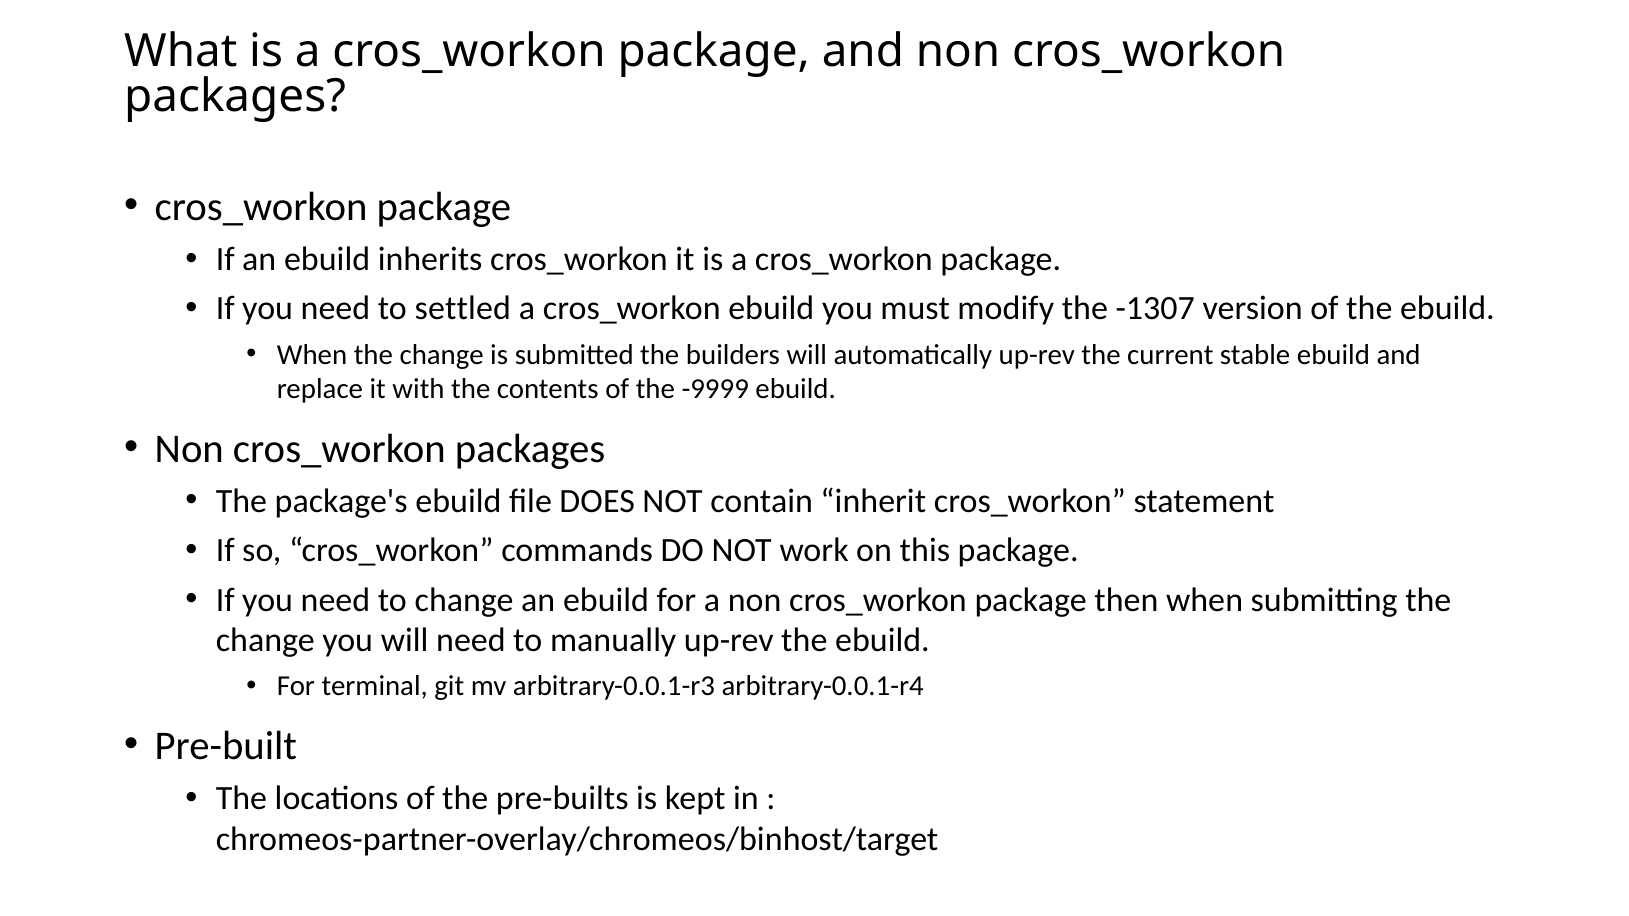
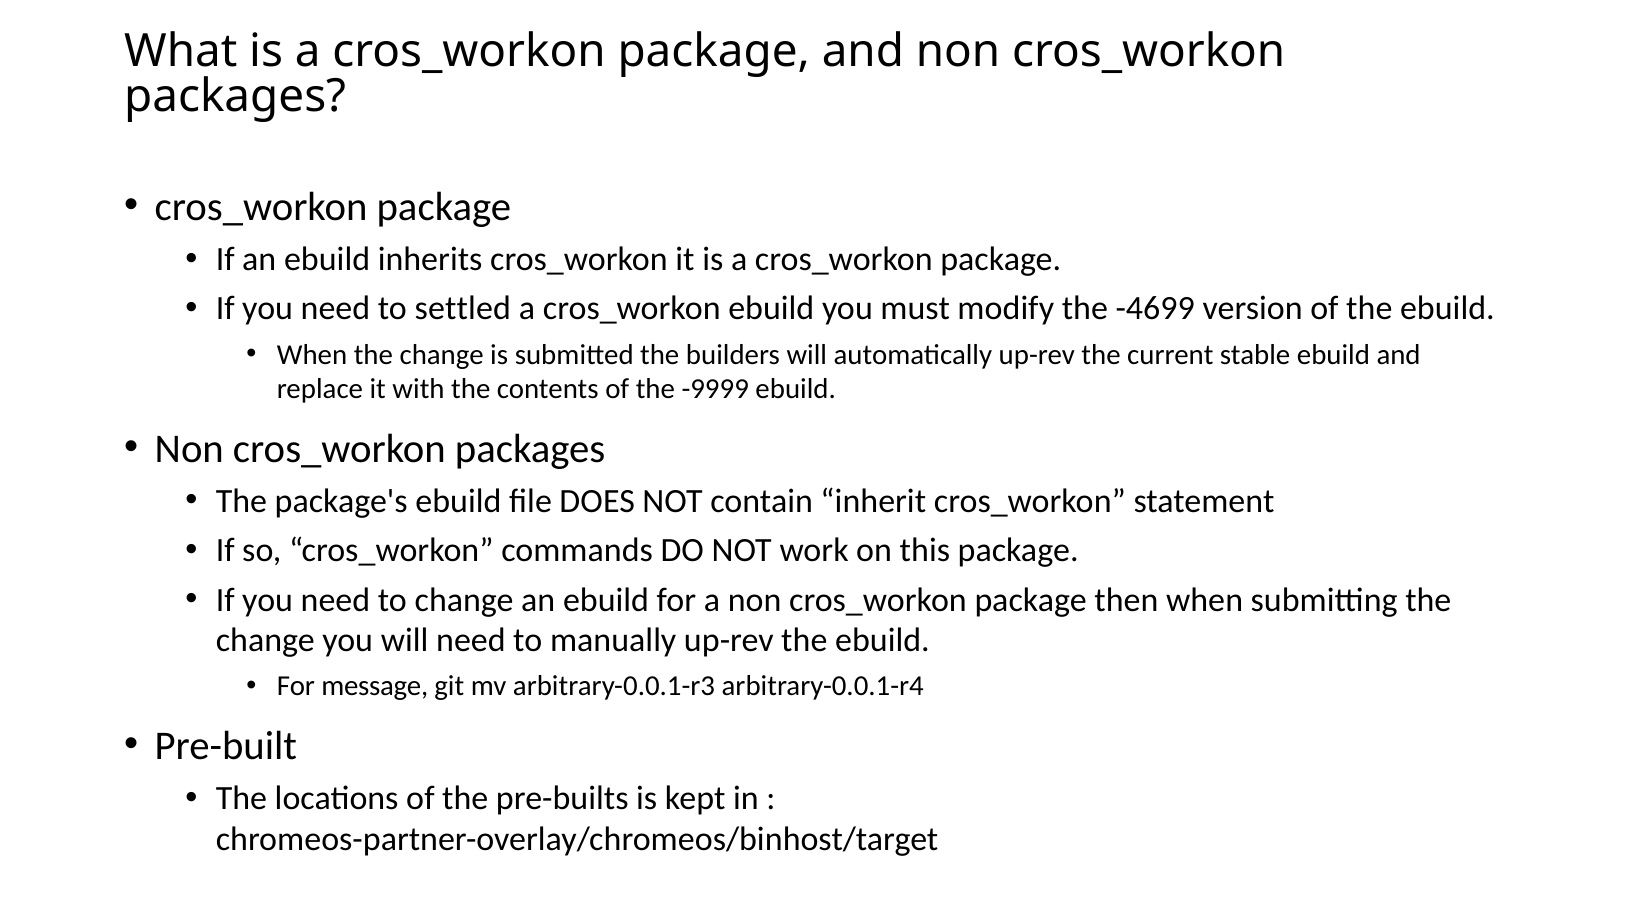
-1307: -1307 -> -4699 (1155, 309)
terminal: terminal -> message (375, 687)
